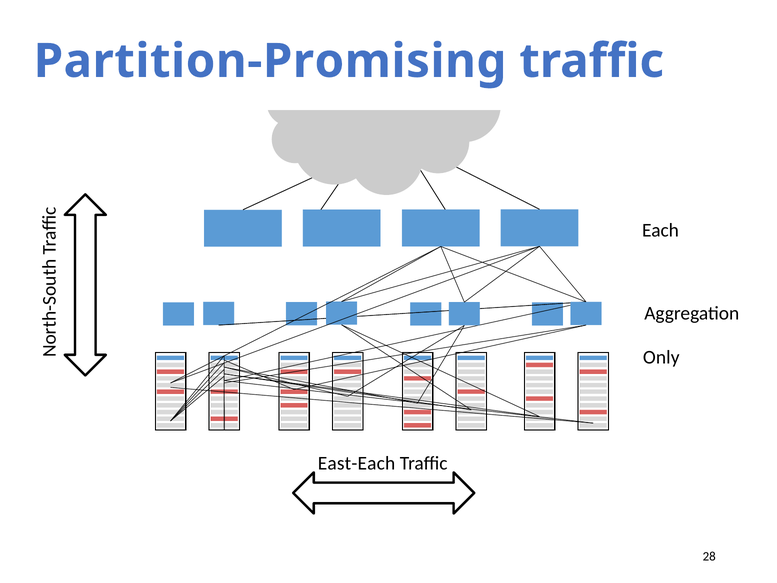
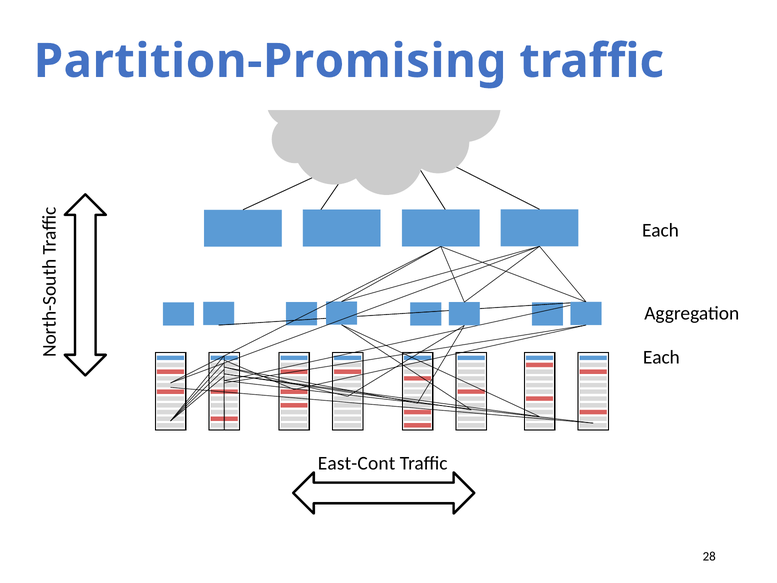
Only: Only -> Each (661, 357)
East-Each: East-Each -> East-Cont (357, 463)
